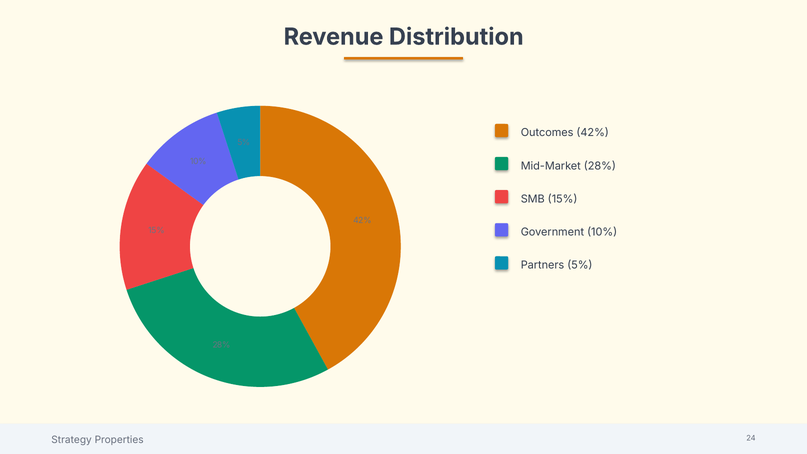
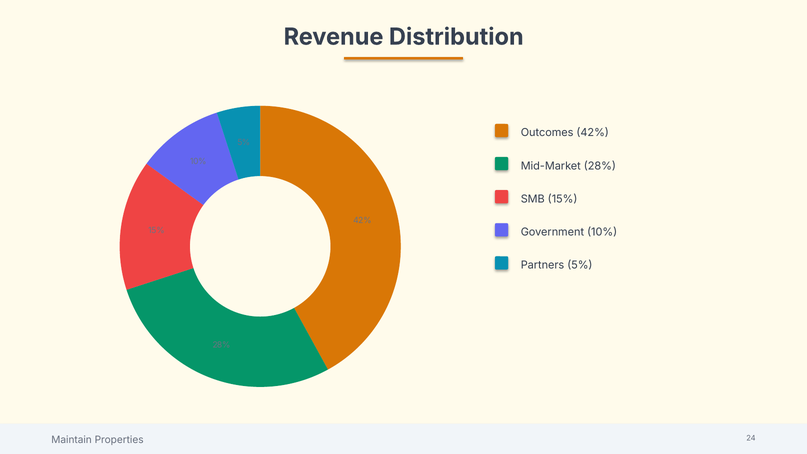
Strategy: Strategy -> Maintain (72, 440)
